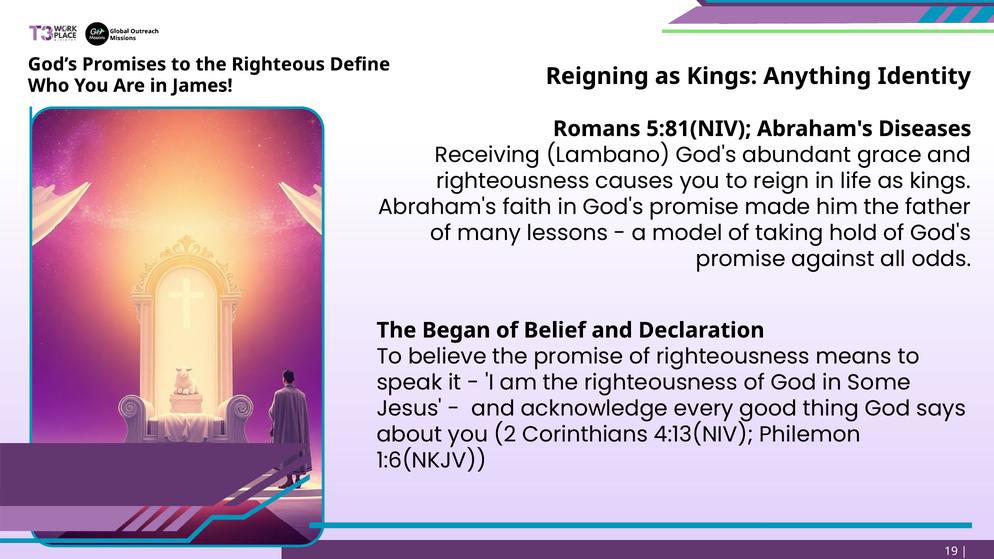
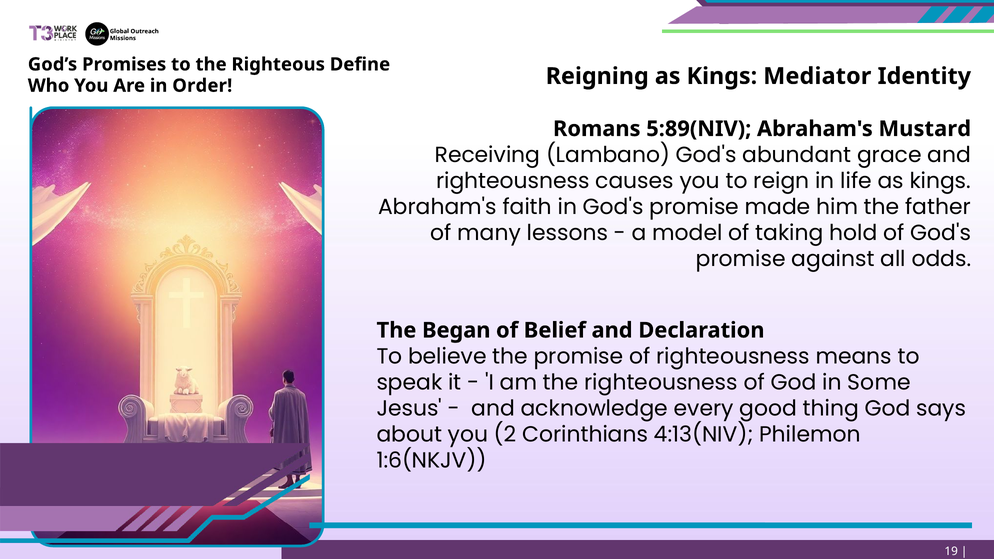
Anything: Anything -> Mediator (817, 76)
James: James -> Order (202, 86)
5:81(NIV: 5:81(NIV -> 5:89(NIV (699, 129)
Diseases: Diseases -> Mustard (925, 129)
